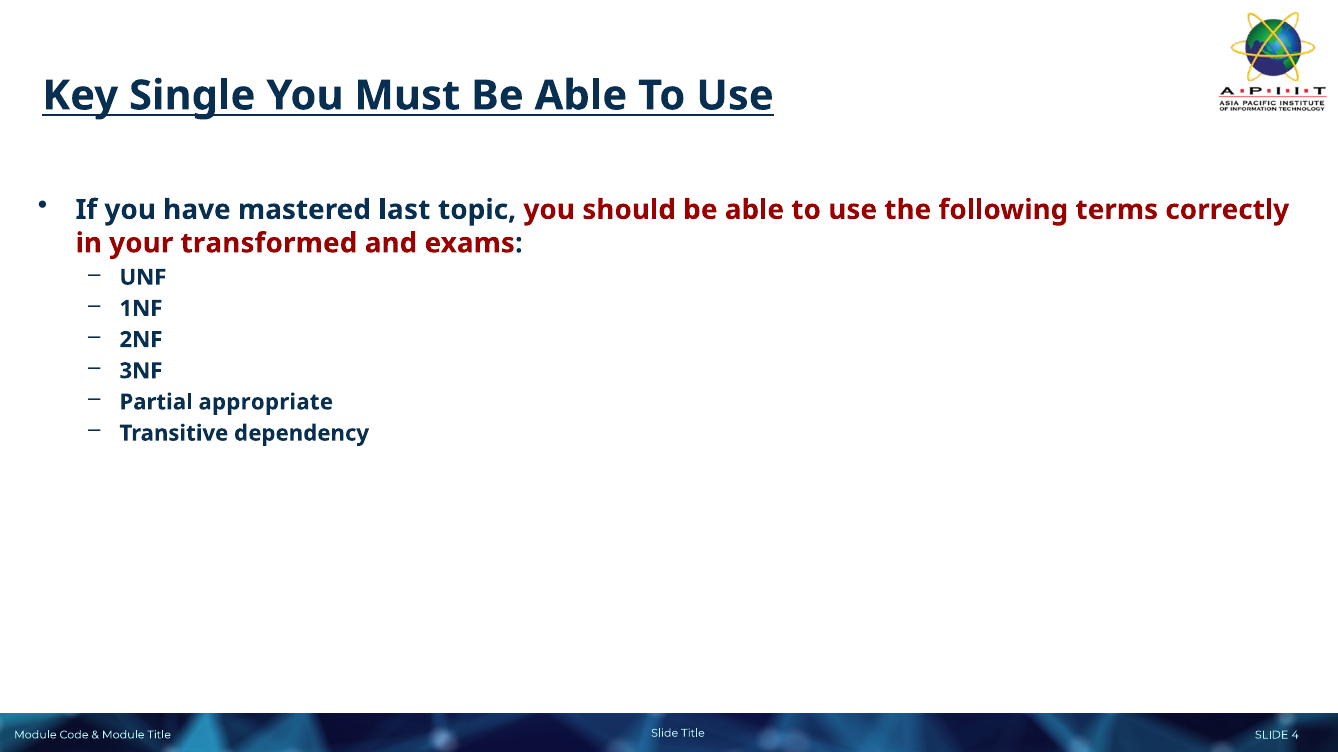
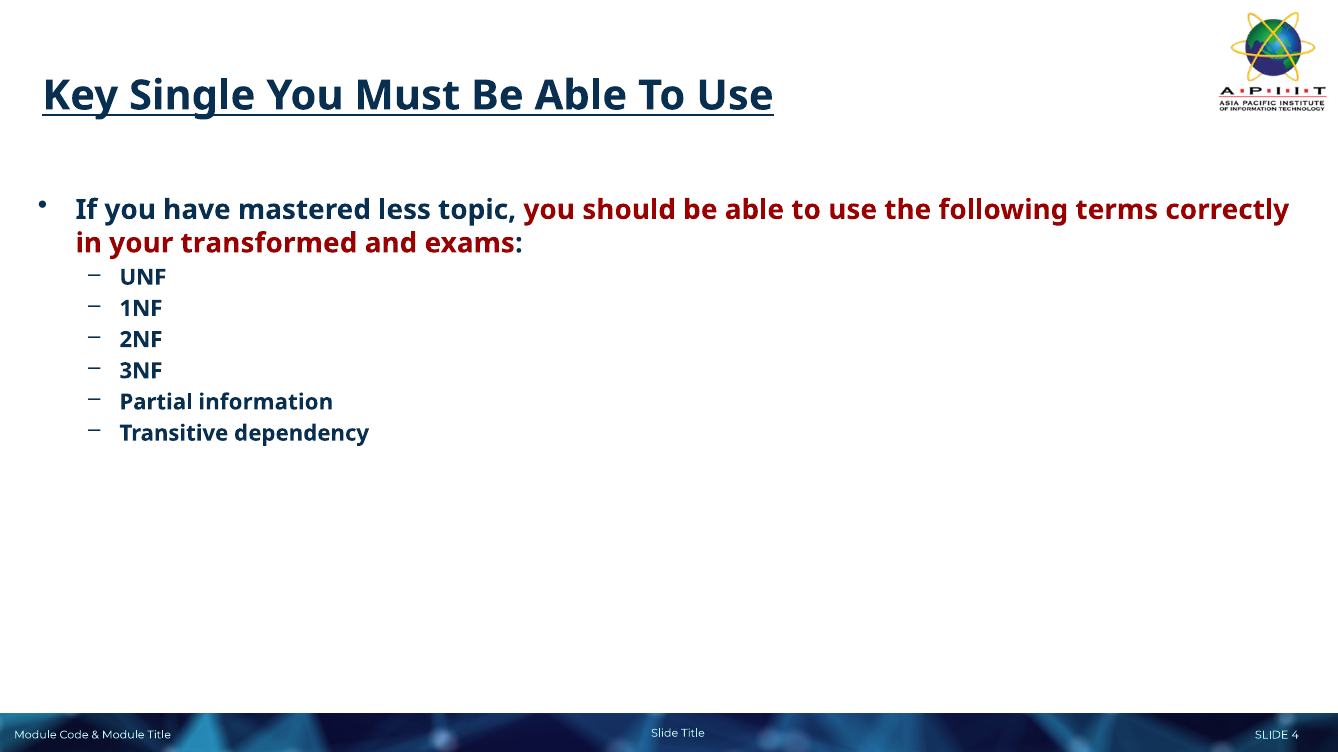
last: last -> less (405, 210)
appropriate: appropriate -> information (266, 402)
